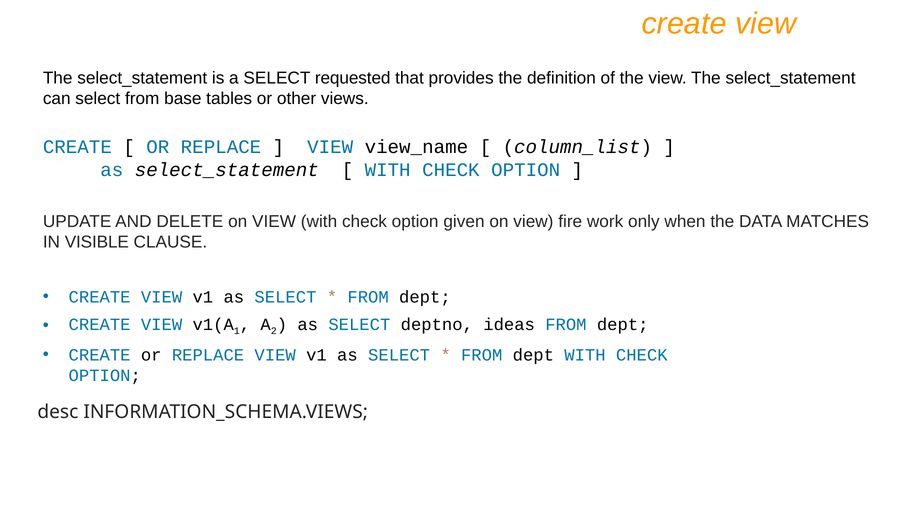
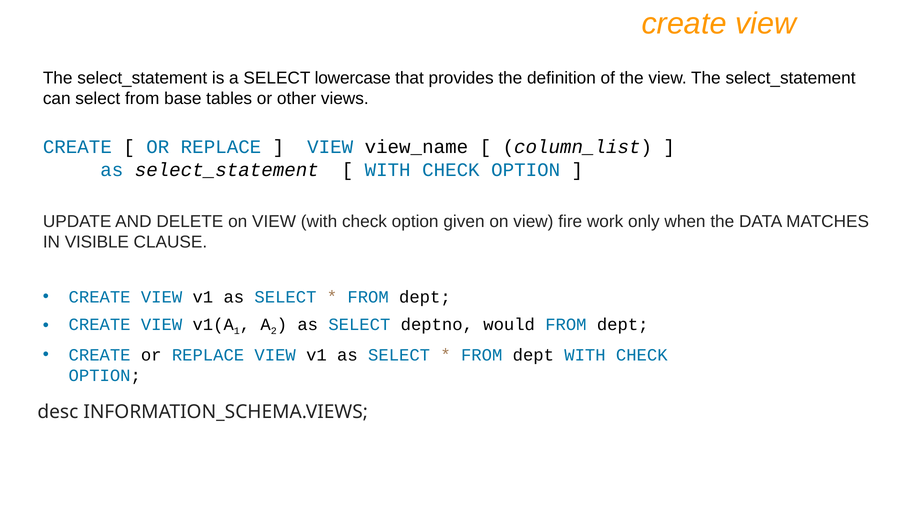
requested: requested -> lowercase (353, 78)
ideas: ideas -> would (509, 325)
